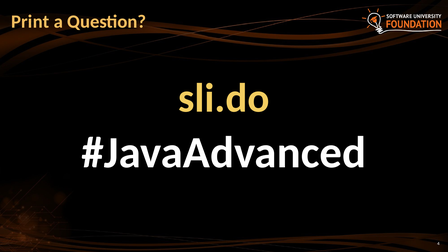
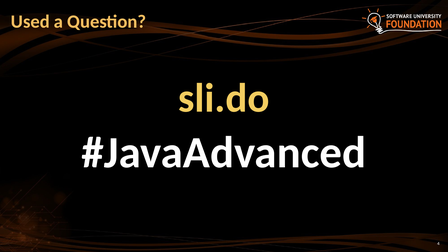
Print: Print -> Used (30, 22)
